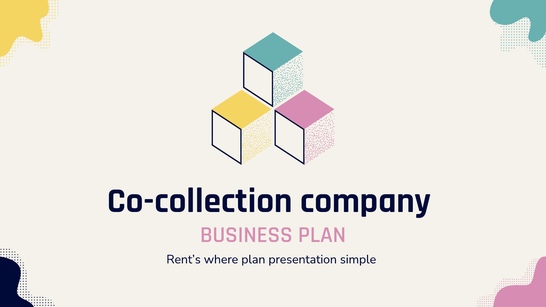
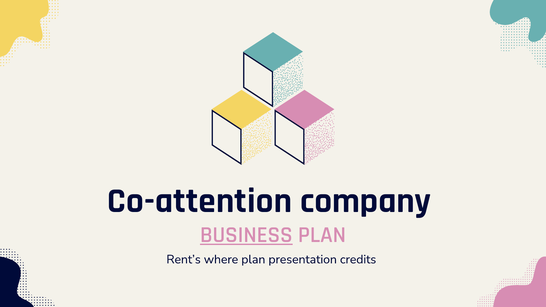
Co-collection: Co-collection -> Co-attention (200, 201)
BUSINESS underline: none -> present (246, 235)
simple: simple -> credits (358, 259)
